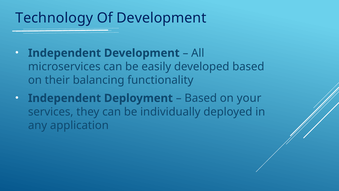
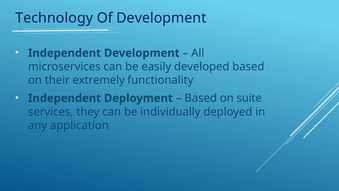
balancing: balancing -> extremely (99, 80)
your: your -> suite (249, 98)
